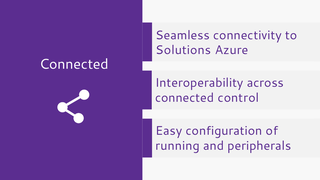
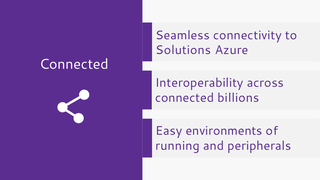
control: control -> billions (238, 98)
configuration: configuration -> environments (224, 131)
